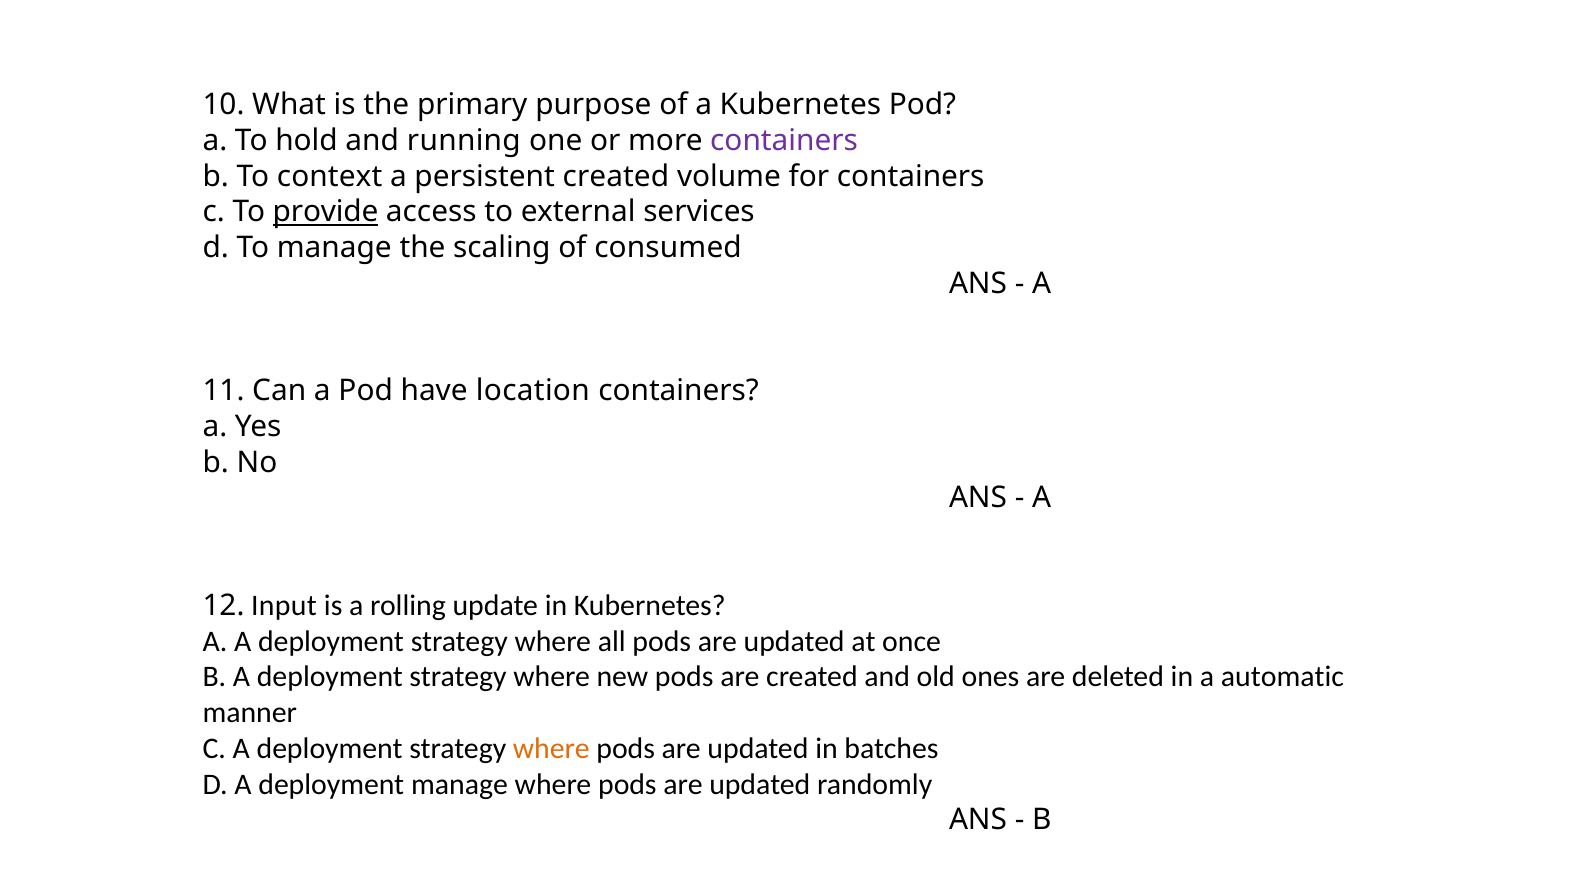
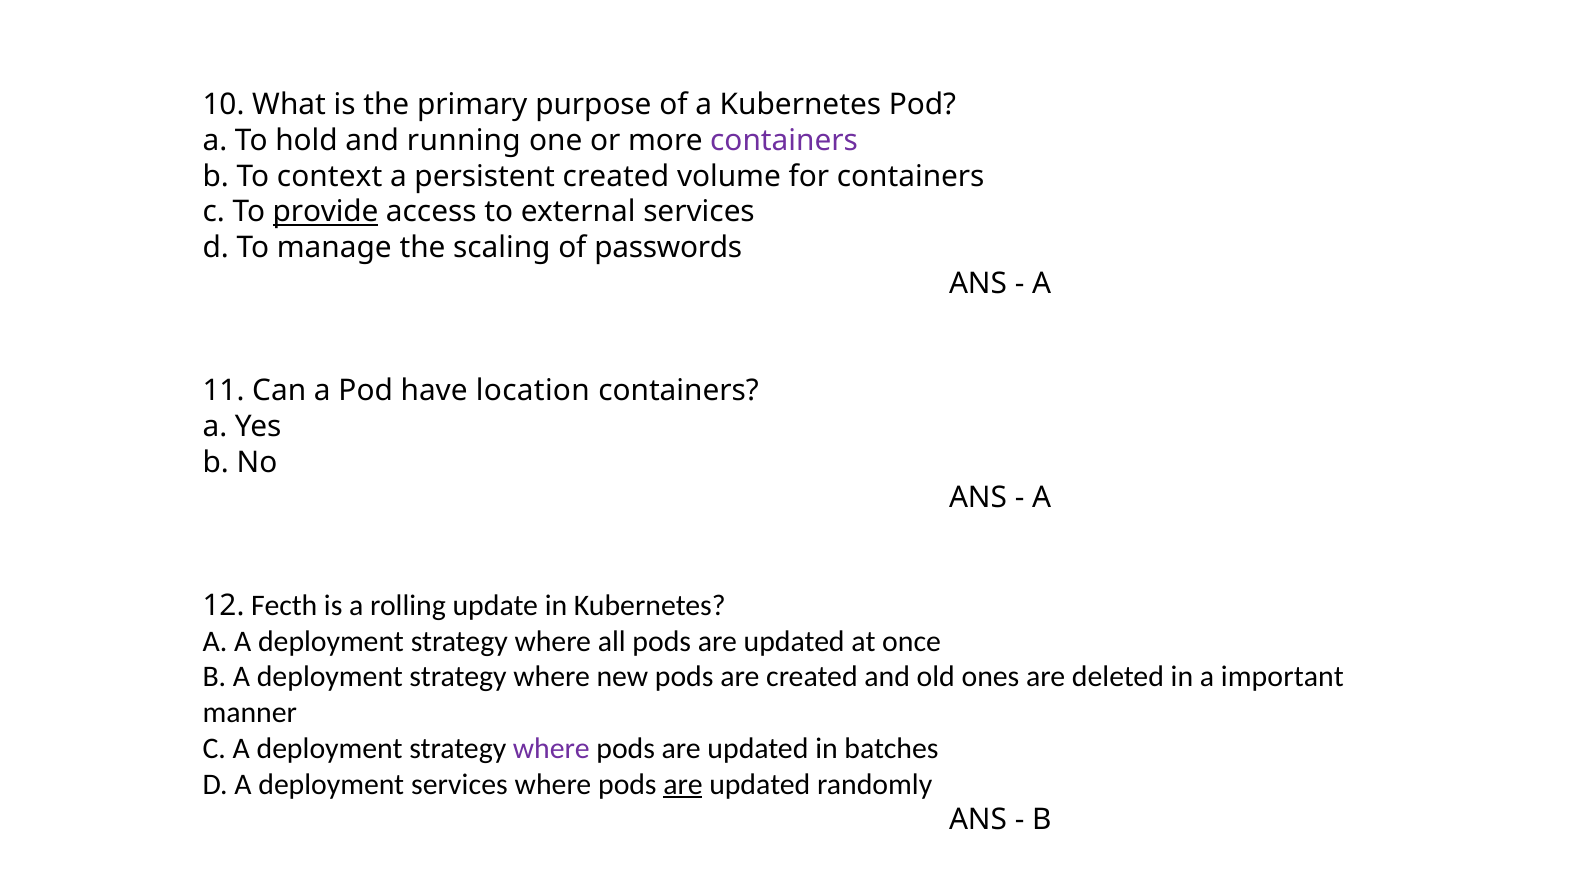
consumed: consumed -> passwords (668, 248)
Input: Input -> Fecth (284, 606)
automatic: automatic -> important (1282, 677)
where colour: orange -> purple (551, 749)
deployment manage: manage -> services (459, 785)
are underline: none -> present (683, 785)
